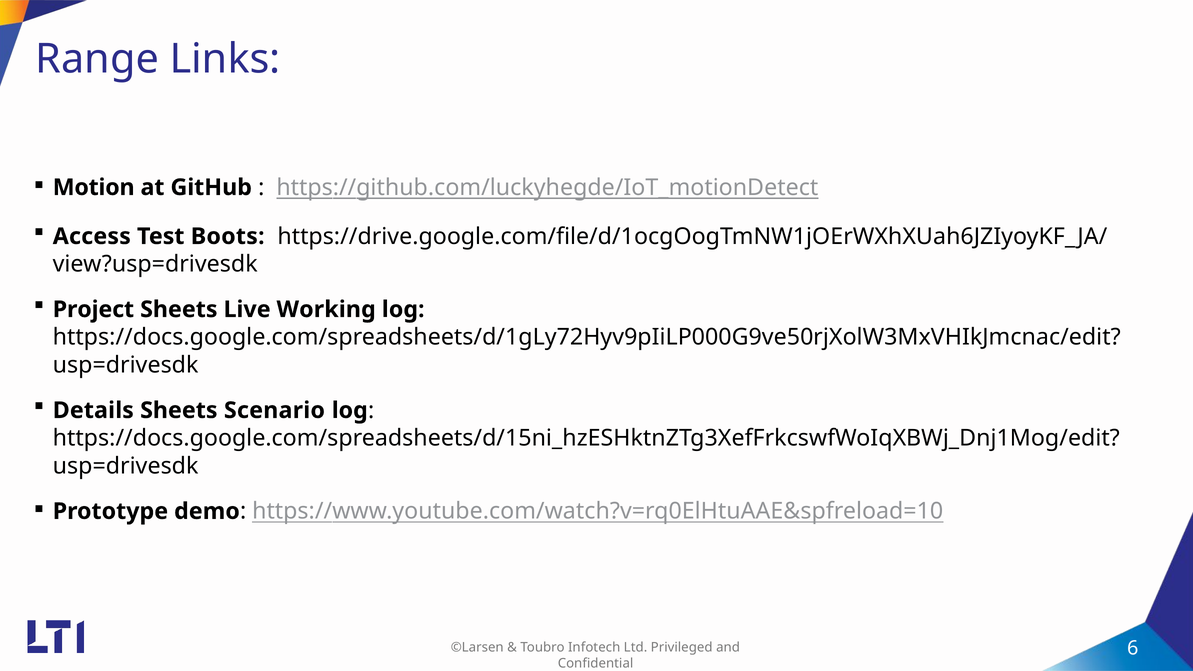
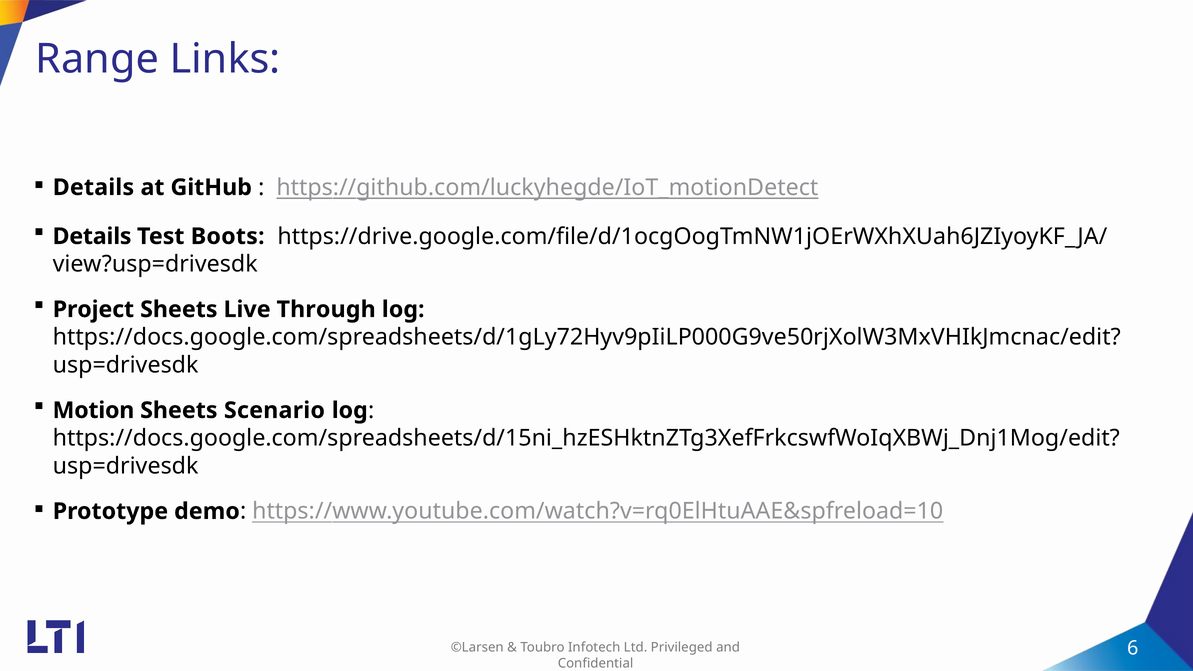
Motion: Motion -> Details (93, 187)
Access: Access -> Details (92, 236)
Working: Working -> Through (326, 309)
Details: Details -> Motion (93, 410)
